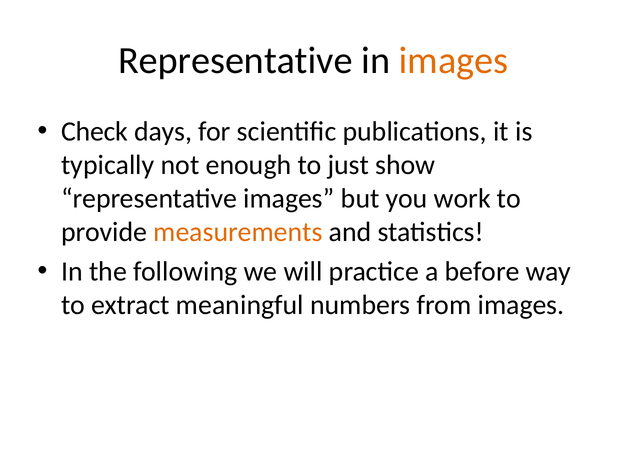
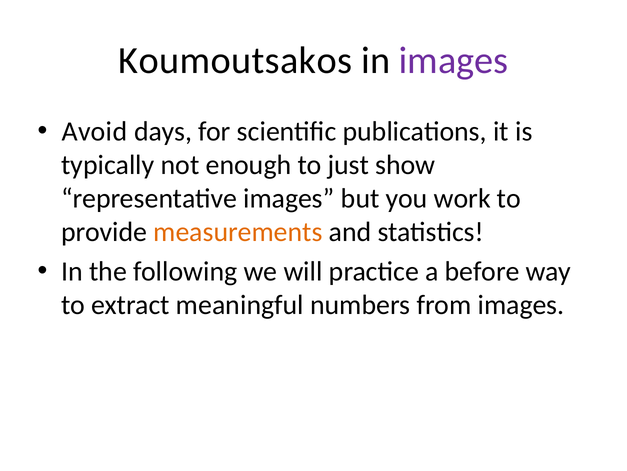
Representative: Representative -> Koumoutsakos (235, 61)
images colour: orange -> purple (454, 61)
Check: Check -> Avoid (94, 132)
